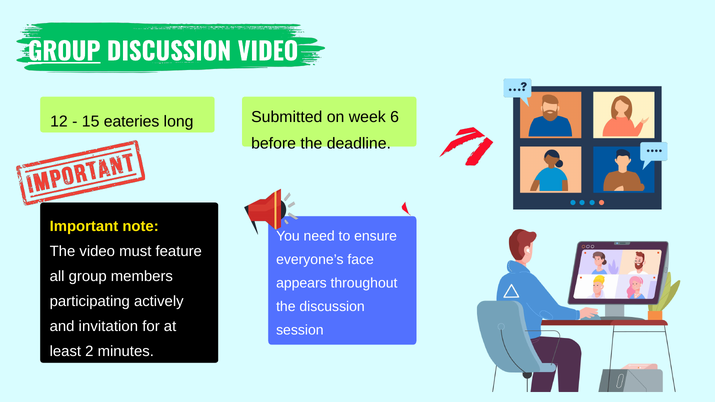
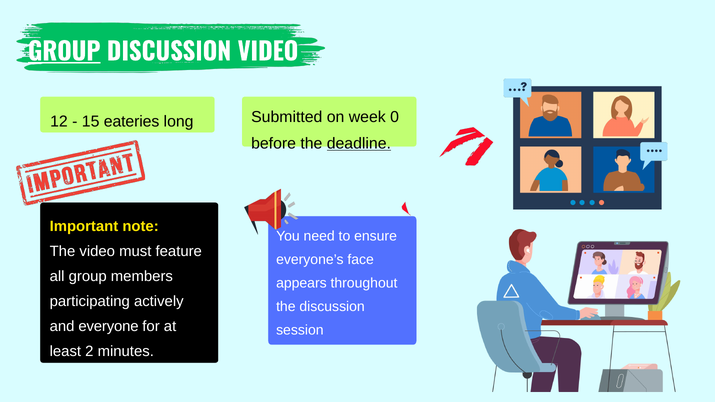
6: 6 -> 0 (395, 117)
deadline underline: none -> present (359, 144)
invitation: invitation -> everyone (108, 326)
